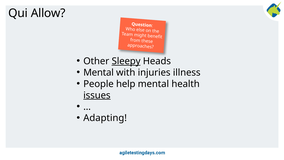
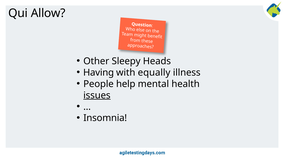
Sleepy underline: present -> none (126, 61)
Mental: Mental -> Having (99, 72)
injuries: injuries -> equally (154, 72)
Adapting: Adapting -> Insomnia (105, 118)
